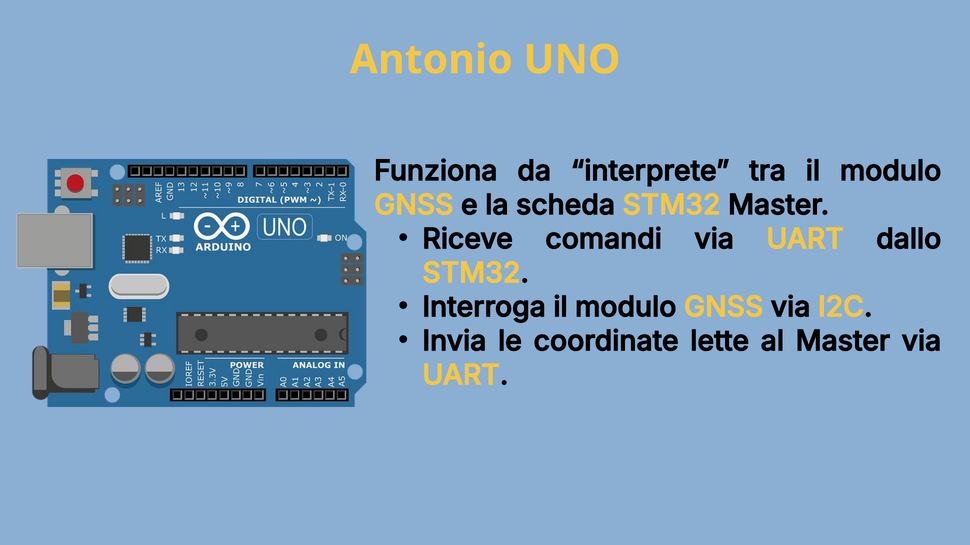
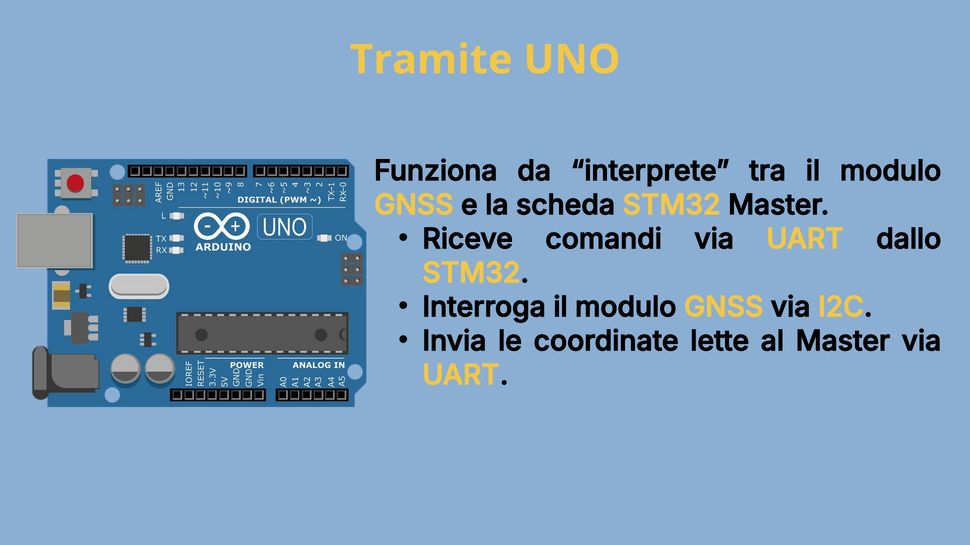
Antonio: Antonio -> Tramite (431, 60)
